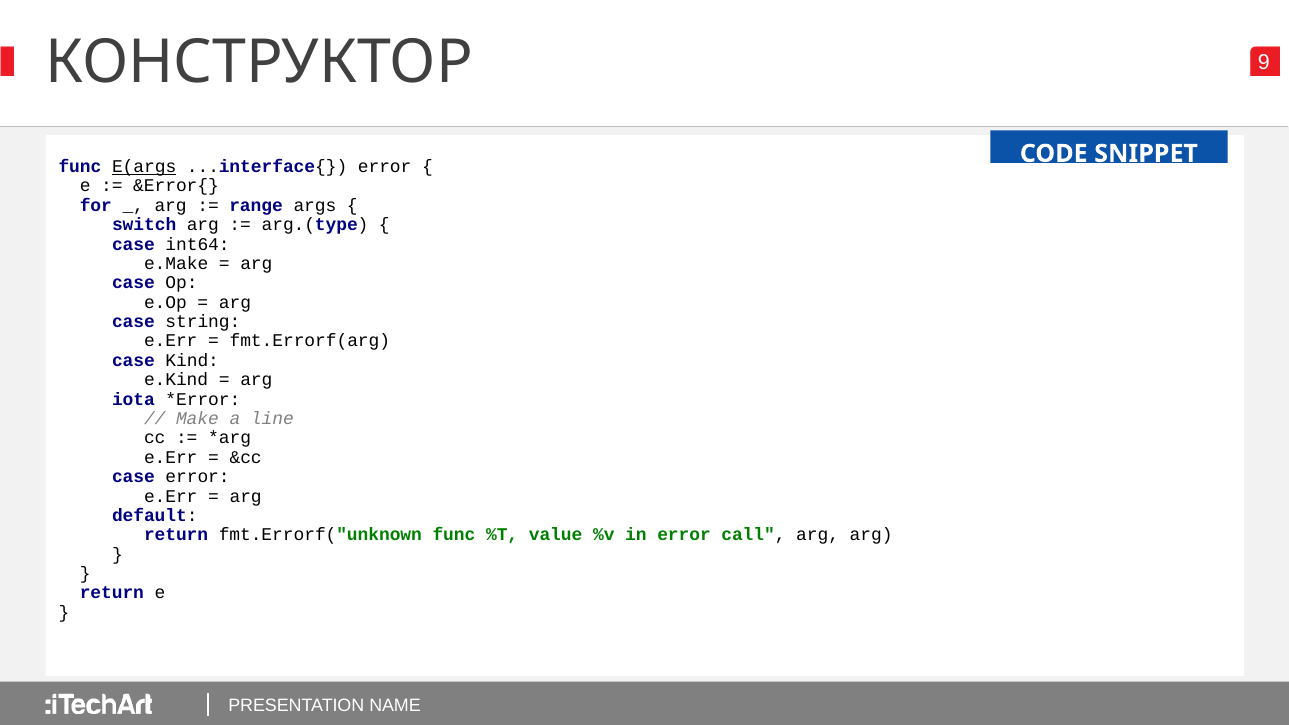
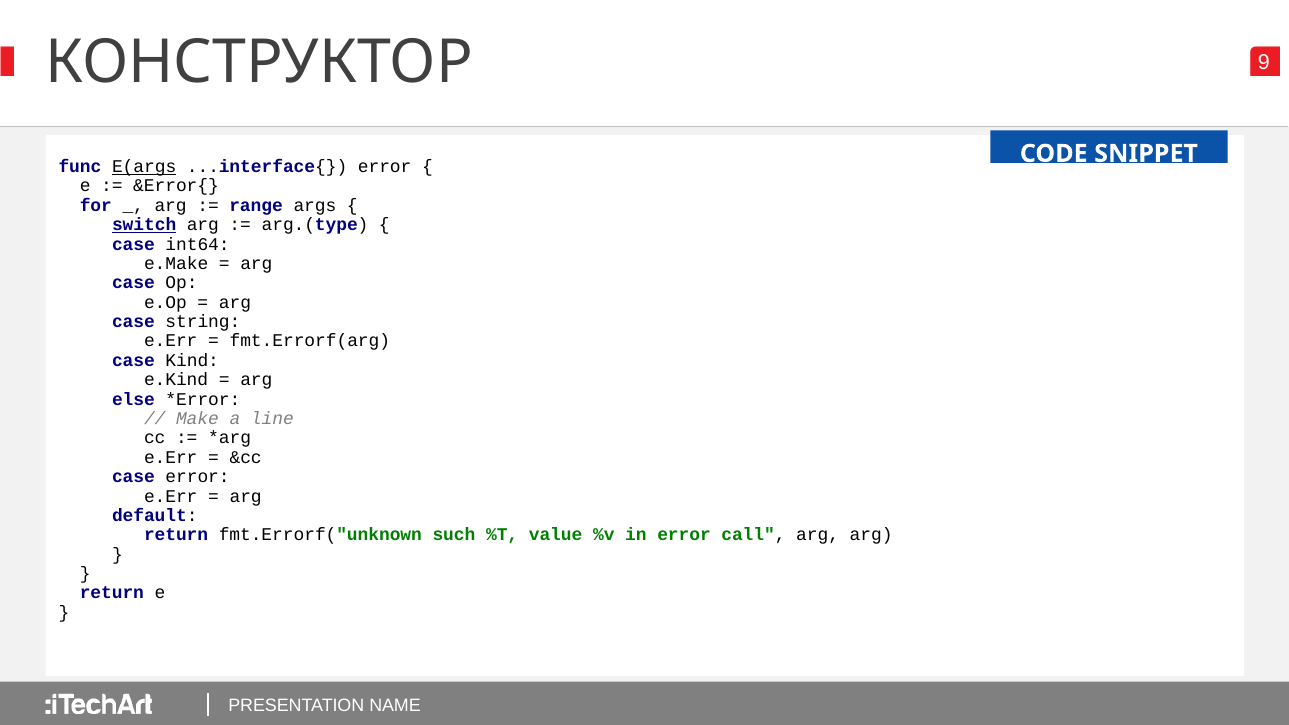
switch underline: none -> present (144, 225)
iota: iota -> else (133, 399)
fmt.Errorf("unknown func: func -> such (454, 535)
